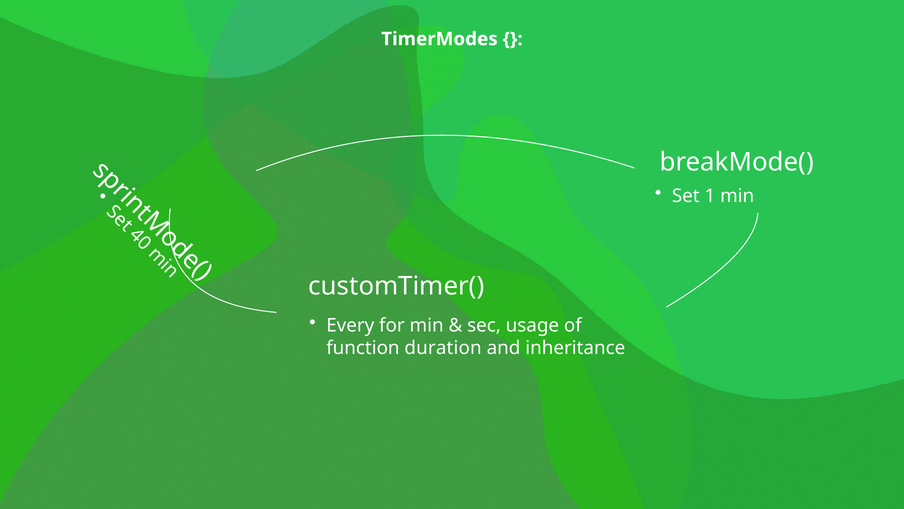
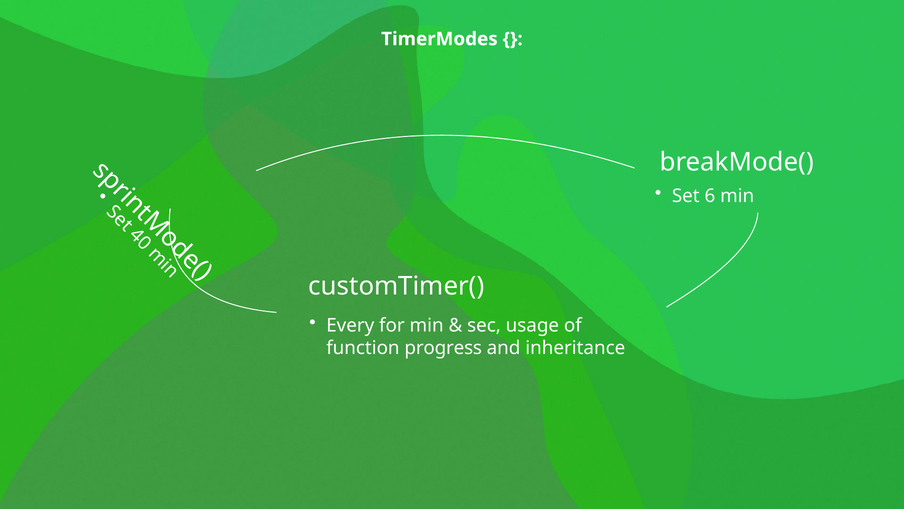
1: 1 -> 6 (710, 196)
duration: duration -> progress (443, 348)
